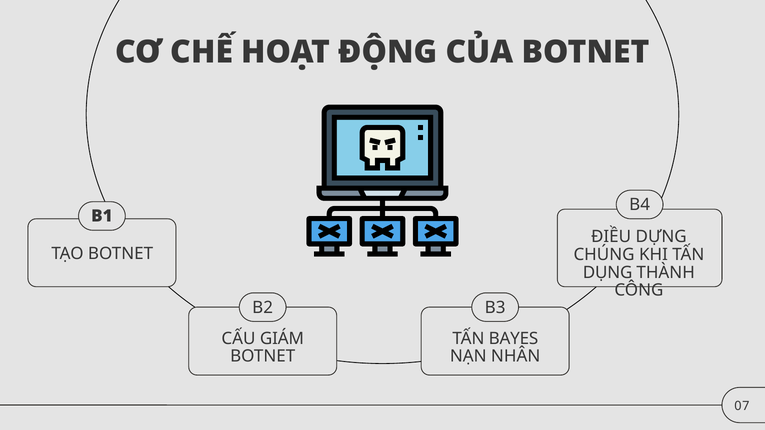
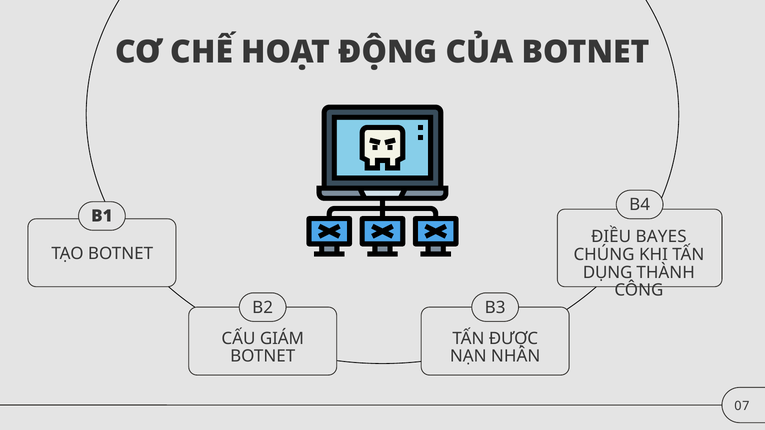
DỰNG: DỰNG -> BAYES (661, 237)
BAYES: BAYES -> ĐƯỢC (513, 339)
